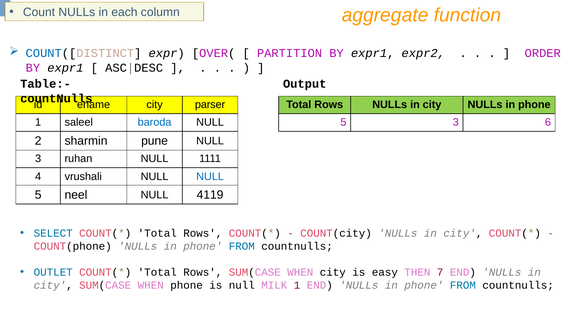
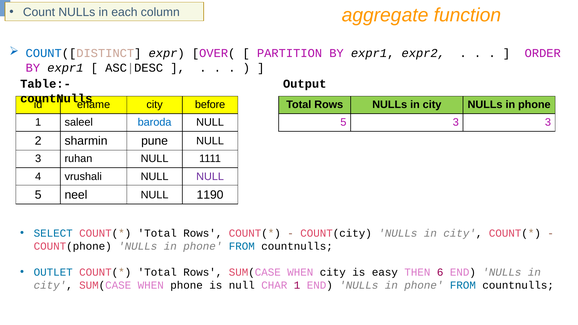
parser: parser -> before (210, 105)
3 6: 6 -> 3 (548, 122)
NULL colour: blue -> purple (210, 177)
4119: 4119 -> 1190 (210, 195)
7: 7 -> 6 (440, 272)
MILK: MILK -> CHAR (274, 285)
